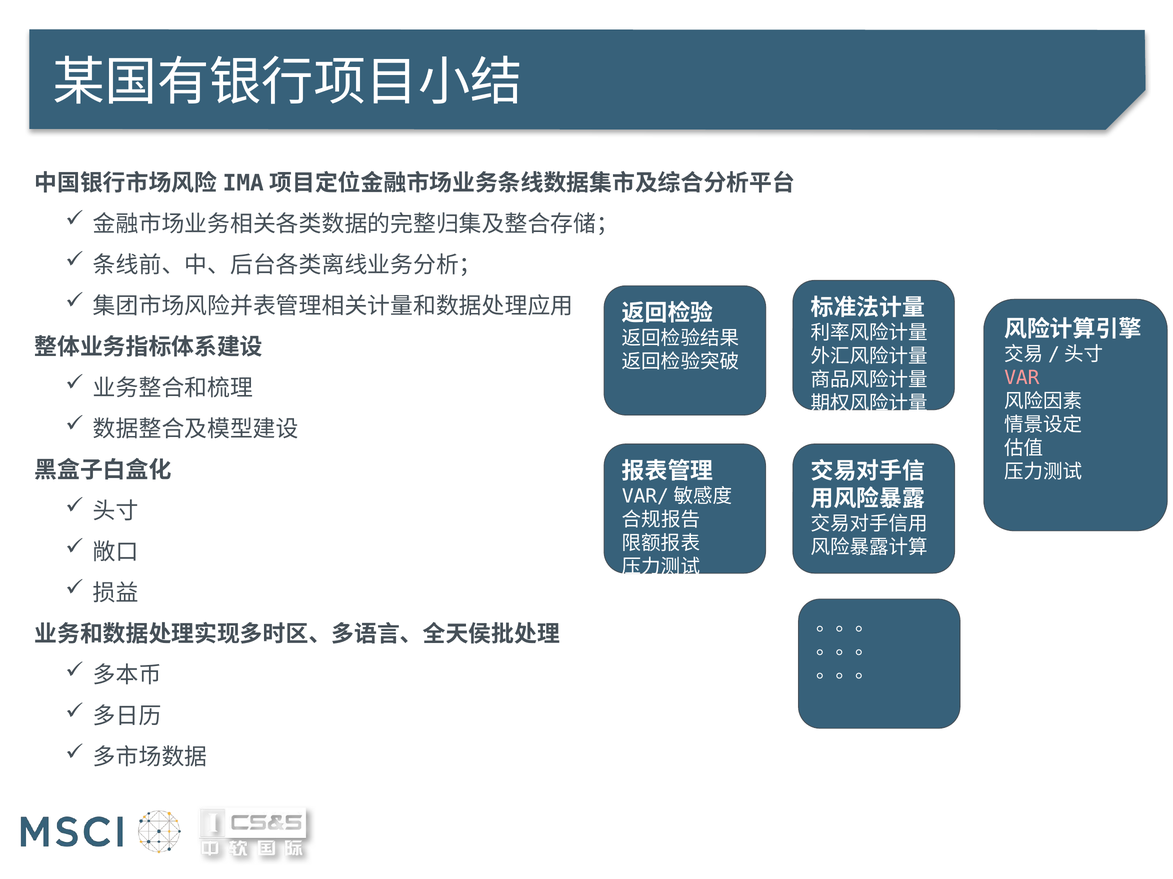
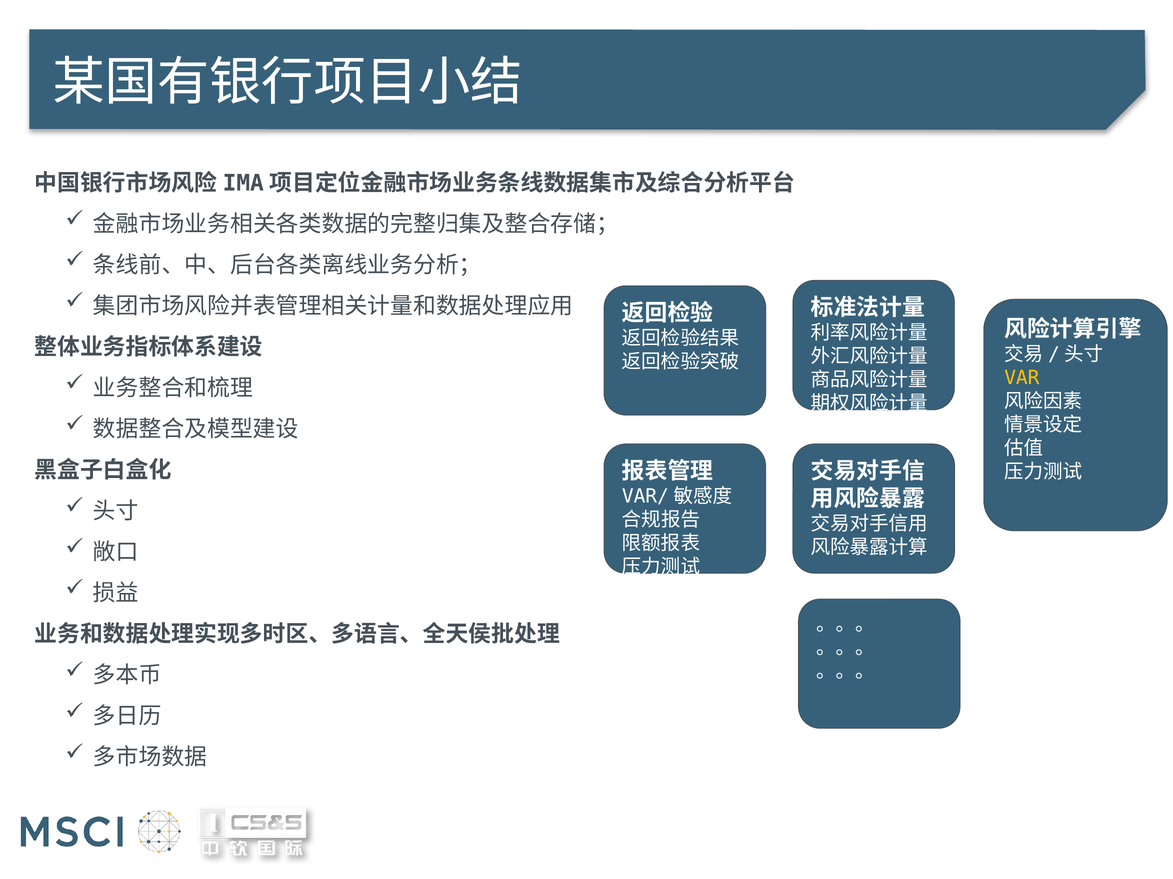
VAR colour: pink -> yellow (1022, 378)
